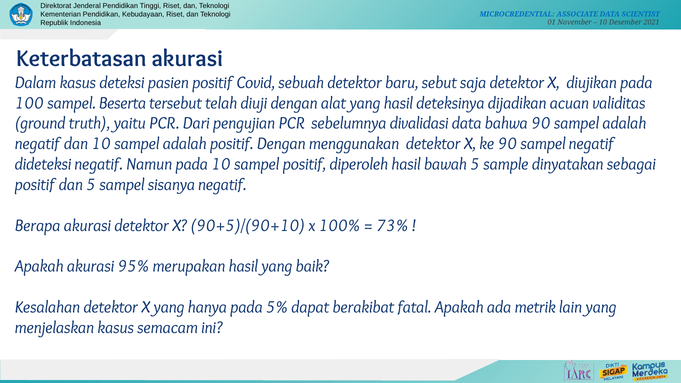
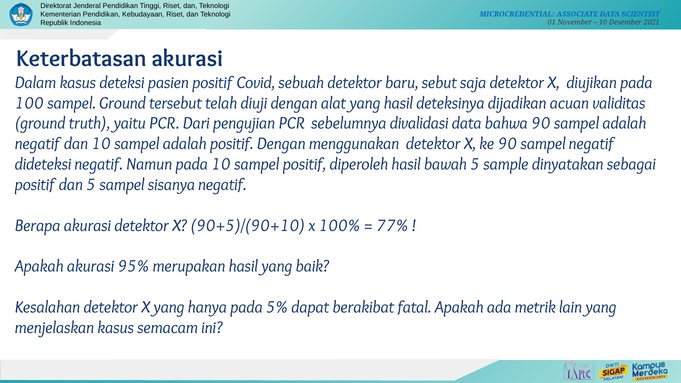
sampel Beserta: Beserta -> Ground (122, 103)
73%: 73% -> 77% (392, 226)
